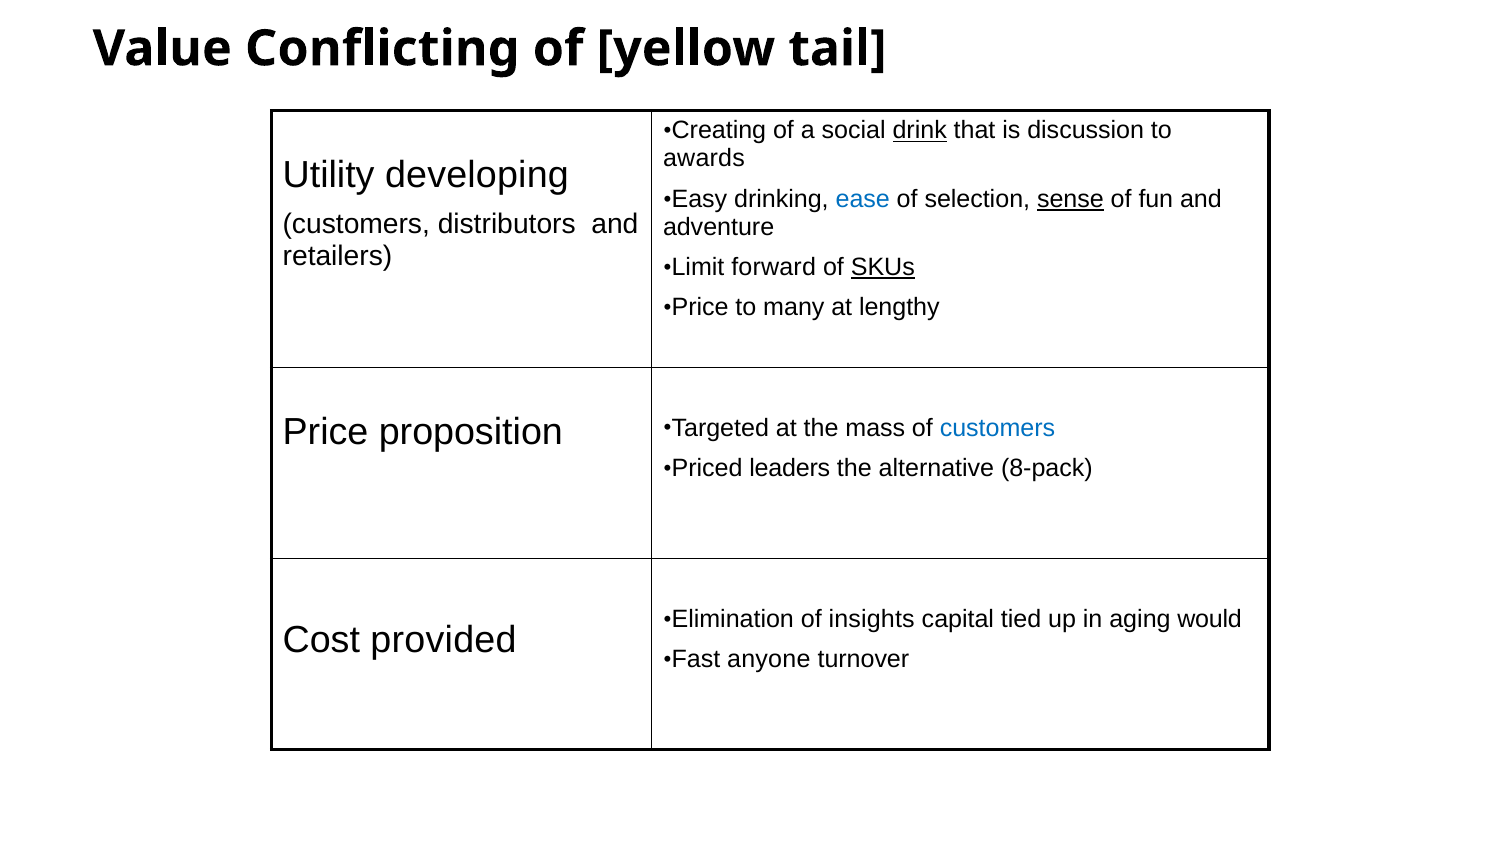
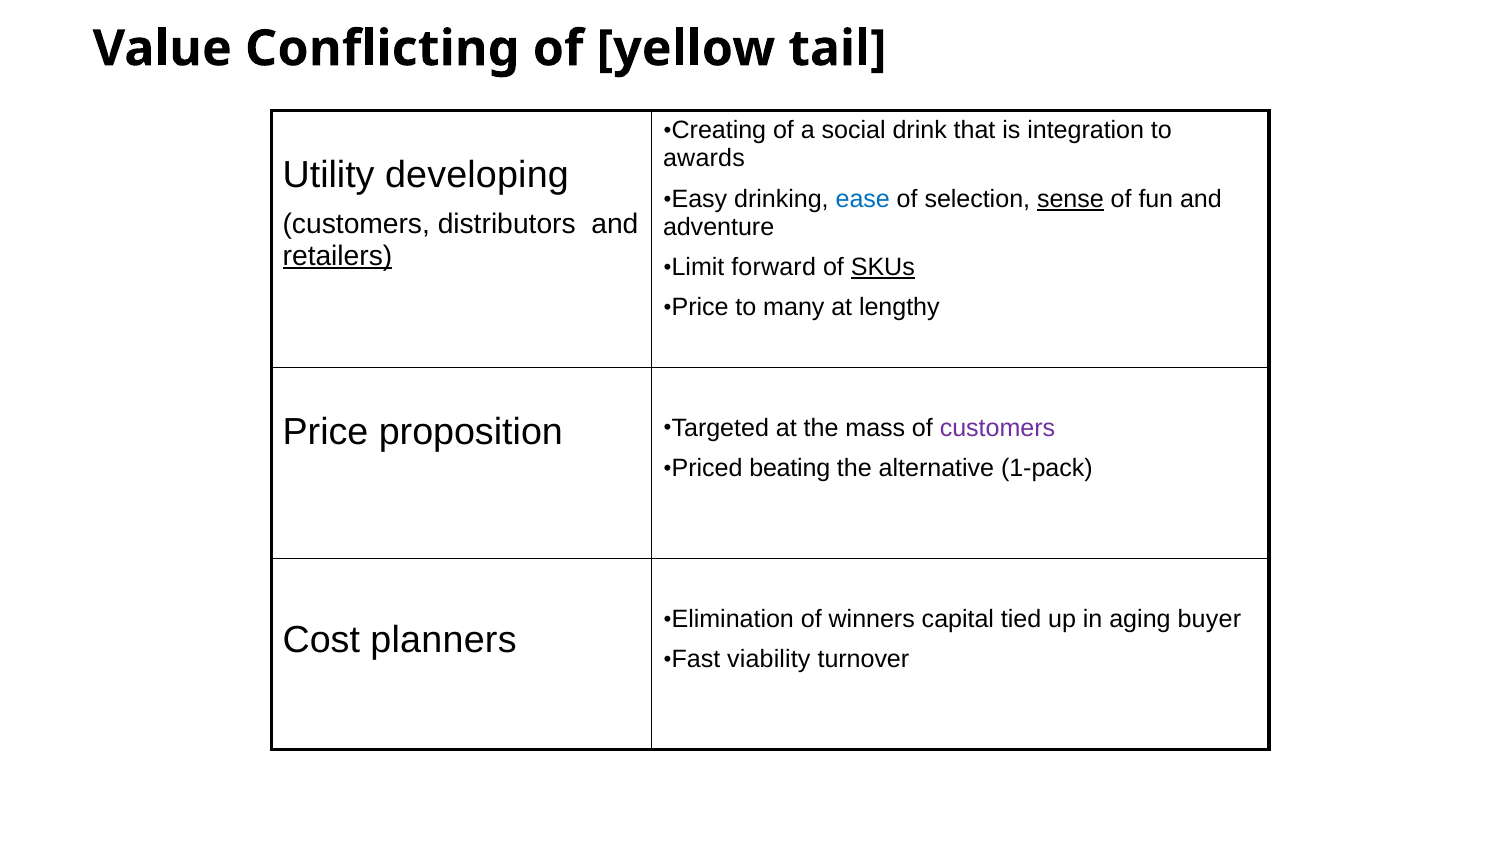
drink underline: present -> none (920, 131)
discussion: discussion -> integration (1086, 131)
retailers underline: none -> present (337, 256)
customers colour: blue -> purple (997, 428)
leaders: leaders -> beating (790, 468)
8-pack: 8-pack -> 1-pack (1047, 468)
insights: insights -> winners (872, 619)
would: would -> buyer (1209, 619)
provided: provided -> planners (443, 640)
anyone: anyone -> viability (769, 659)
